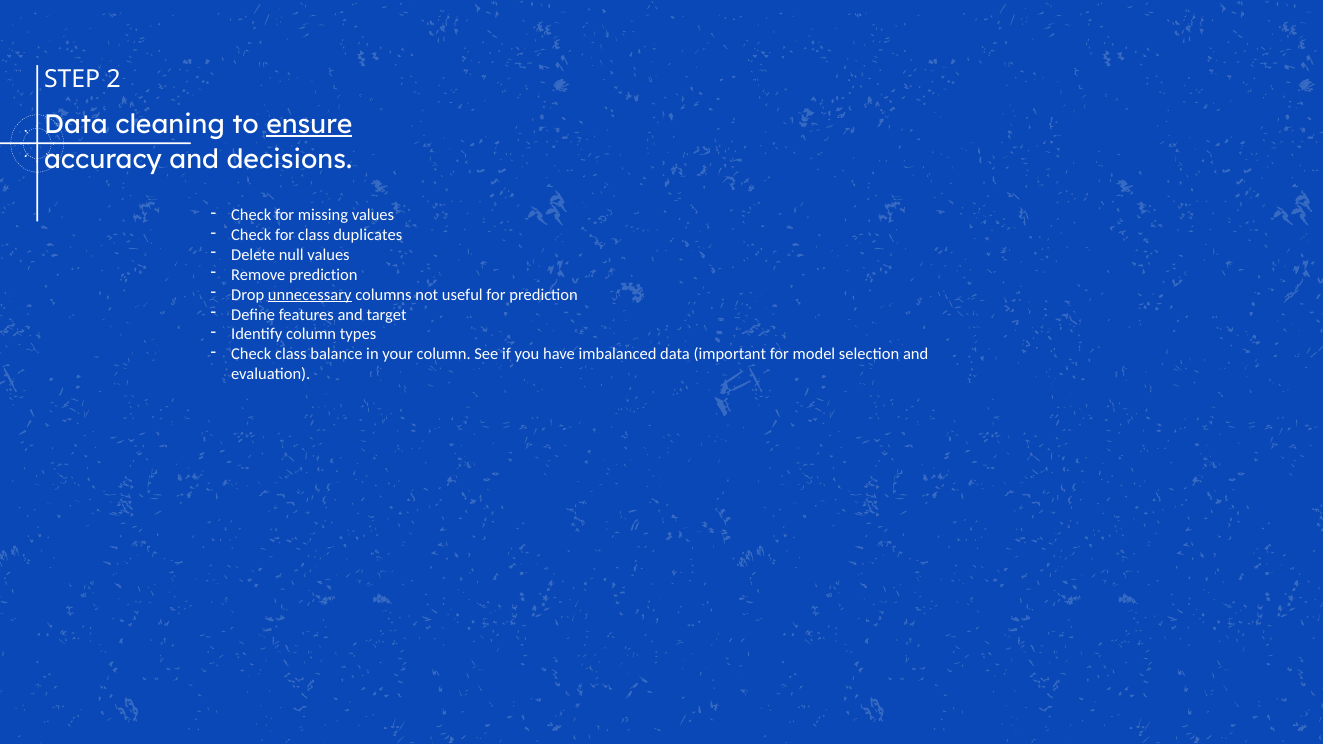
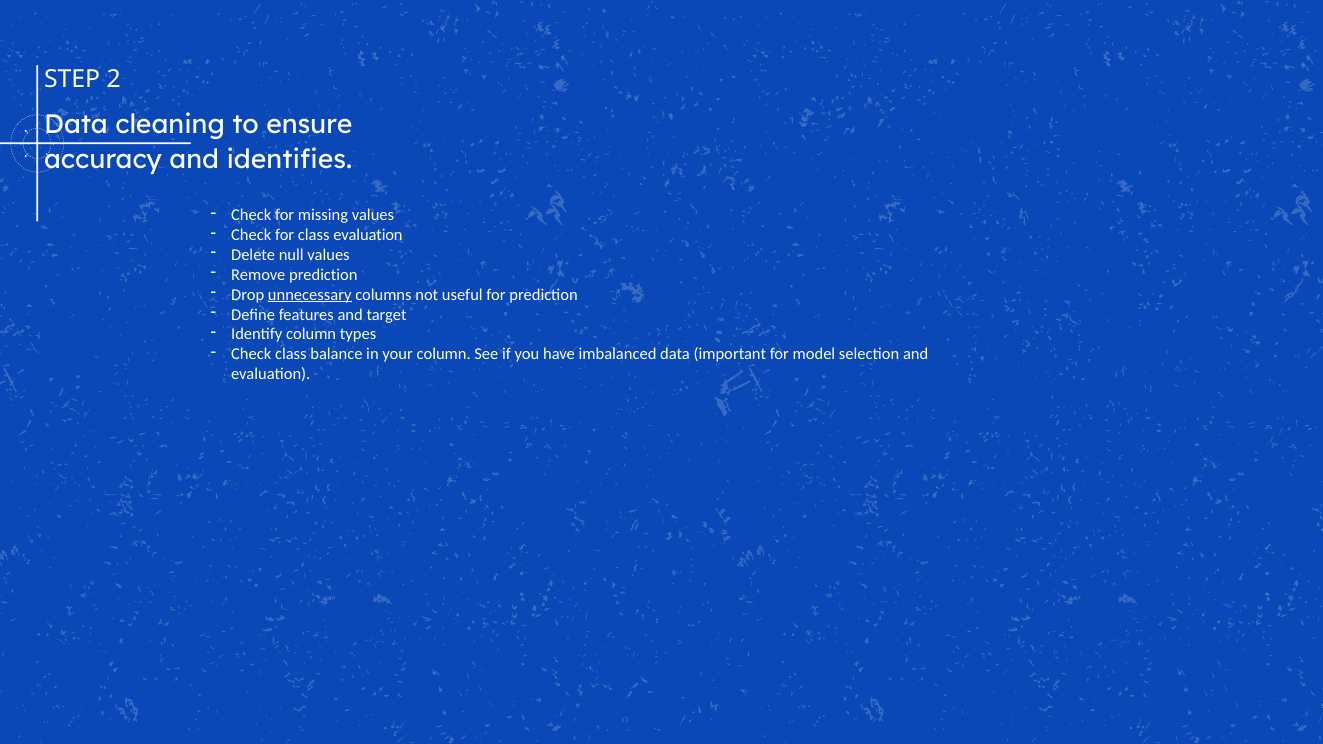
ensure underline: present -> none (309, 125)
decisions: decisions -> identifies (289, 159)
class duplicates: duplicates -> evaluation (368, 235)
